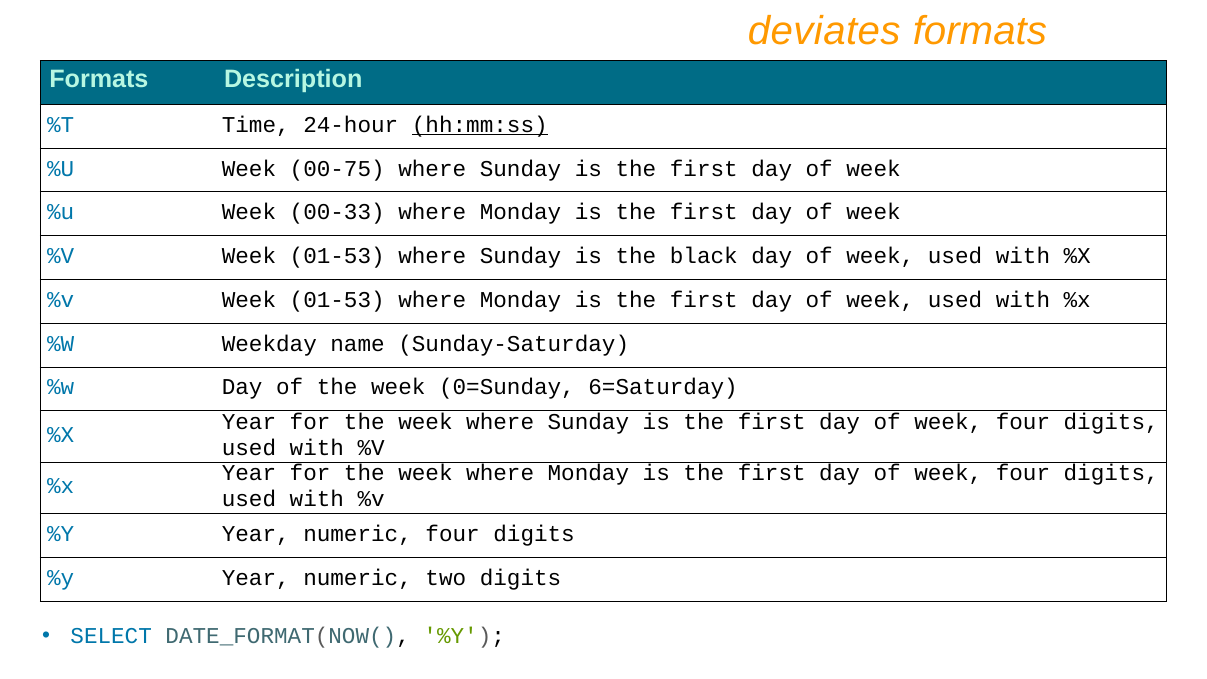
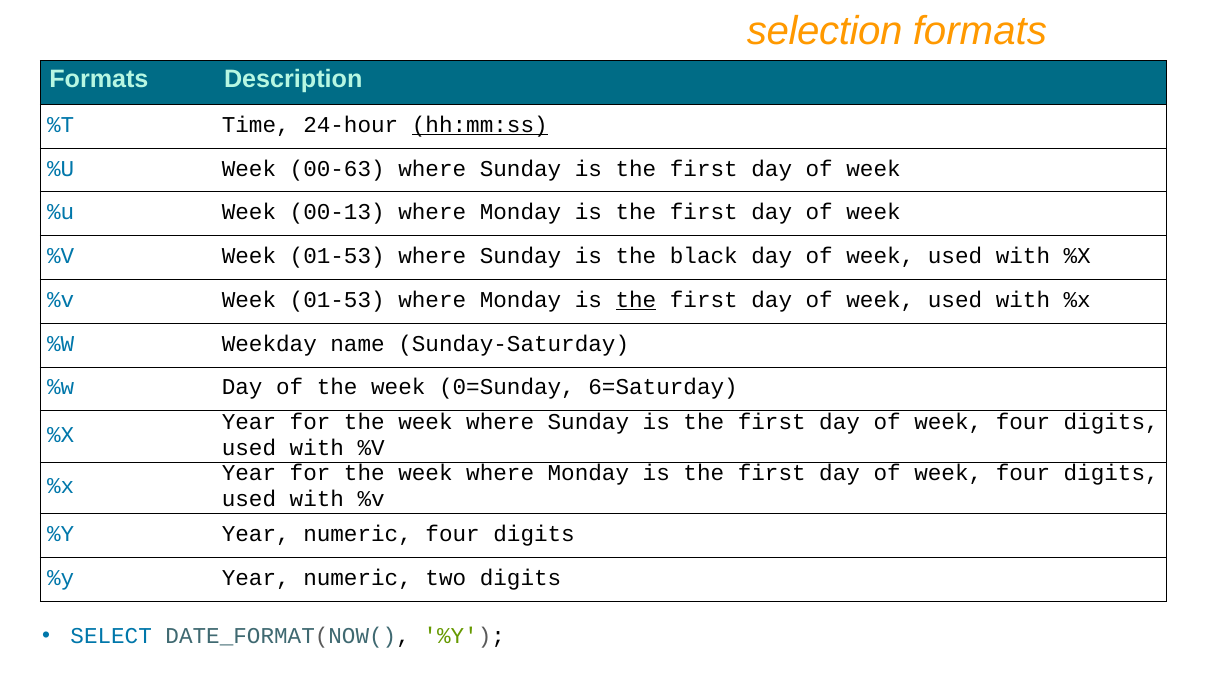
deviates: deviates -> selection (825, 31)
00-75: 00-75 -> 00-63 (337, 169)
00-33: 00-33 -> 00-13 (337, 212)
the underline: none -> present (636, 300)
